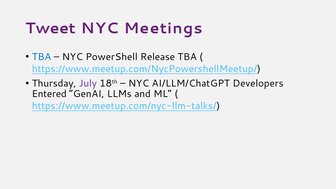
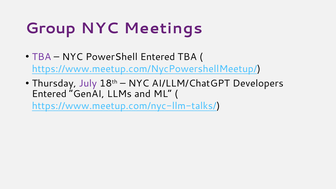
Tweet: Tweet -> Group (51, 28)
TBA colour: blue -> purple (42, 57)
PowerShell Release: Release -> Entered (158, 57)
